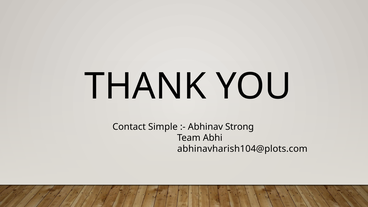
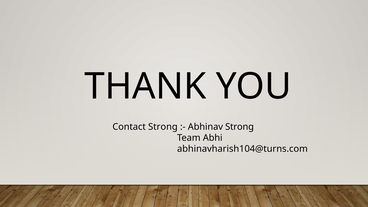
Contact Simple: Simple -> Strong (163, 127)
abhinavharish104@plots.com: abhinavharish104@plots.com -> abhinavharish104@turns.com (242, 149)
